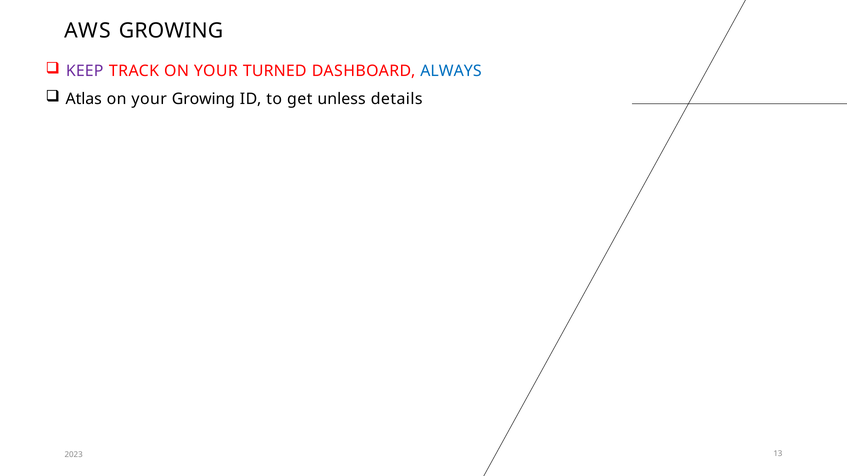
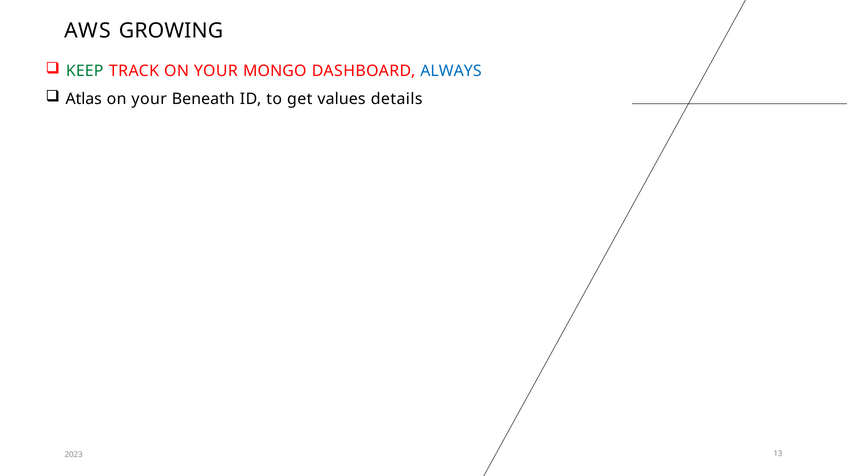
KEEP colour: purple -> green (85, 71)
TURNED: TURNED -> MONGO (275, 71)
your Growing: Growing -> Beneath (203, 99)
unless: unless -> values (341, 99)
